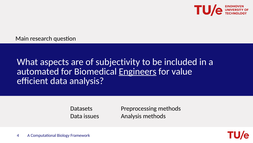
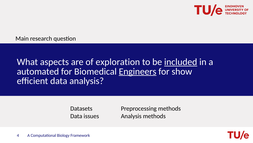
subjectivity: subjectivity -> exploration (118, 62)
included underline: none -> present (181, 62)
value: value -> show (182, 71)
